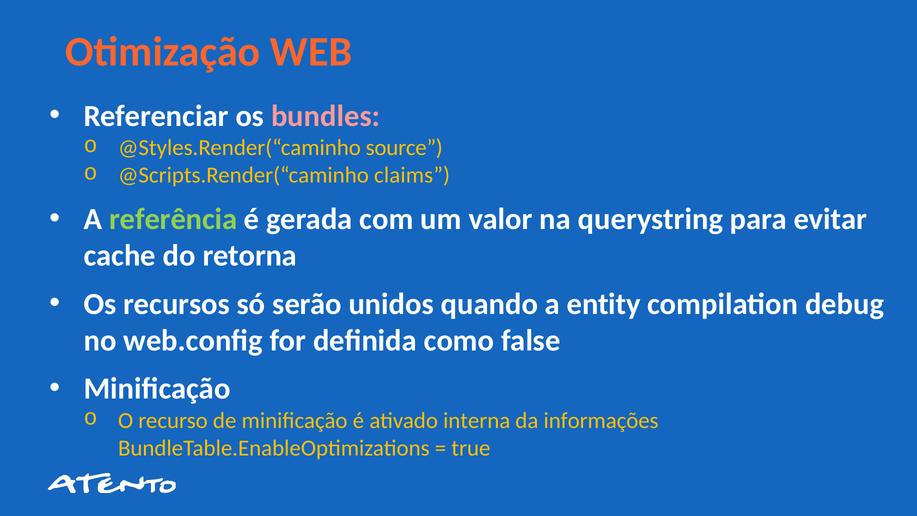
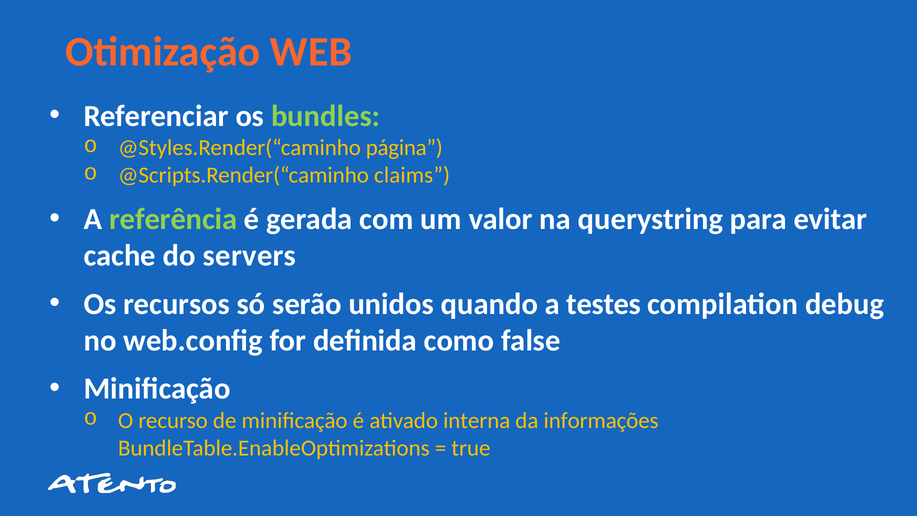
bundles colour: pink -> light green (326, 116)
source: source -> página (404, 147)
retorna: retorna -> servers (249, 256)
entity: entity -> testes (604, 304)
